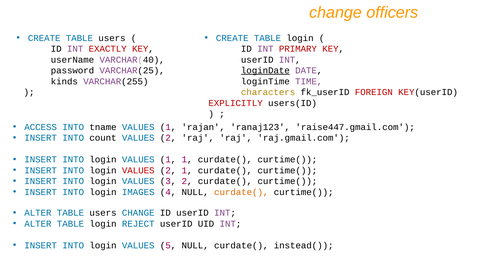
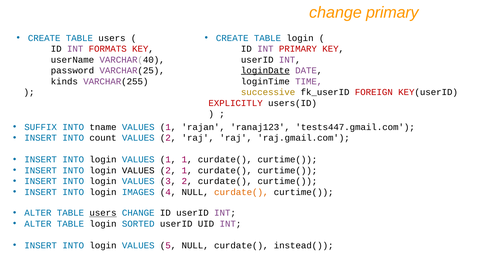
change officers: officers -> primary (392, 13)
EXACTLY: EXACTLY -> FORMATS (108, 49)
characters: characters -> successive (268, 92)
ACCESS: ACCESS -> SUFFIX (41, 127)
raise447.gmail.com: raise447.gmail.com -> tests447.gmail.com (355, 127)
VALUES colour: red -> black (138, 171)
users underline: none -> present (103, 213)
REJECT: REJECT -> SORTED (138, 224)
